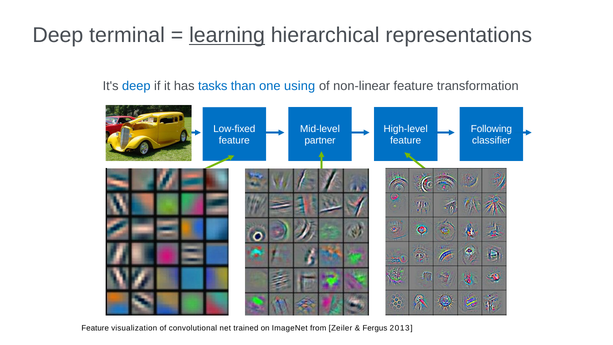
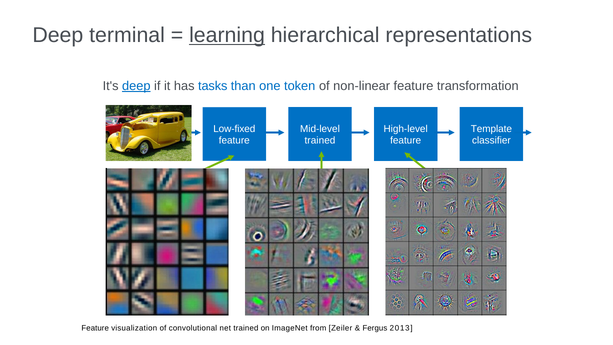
deep underline: none -> present (136, 86)
using: using -> token (300, 86)
Following: Following -> Template (491, 129)
partner: partner -> trained (320, 141)
